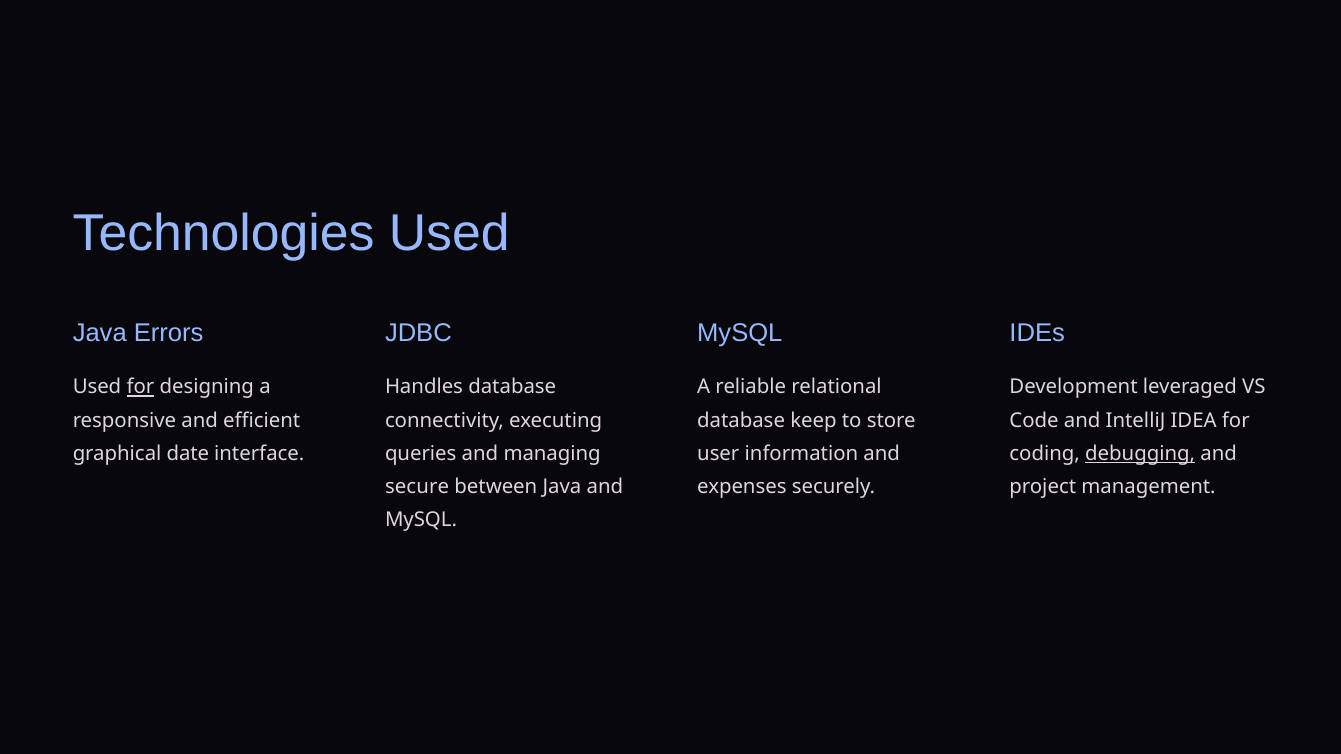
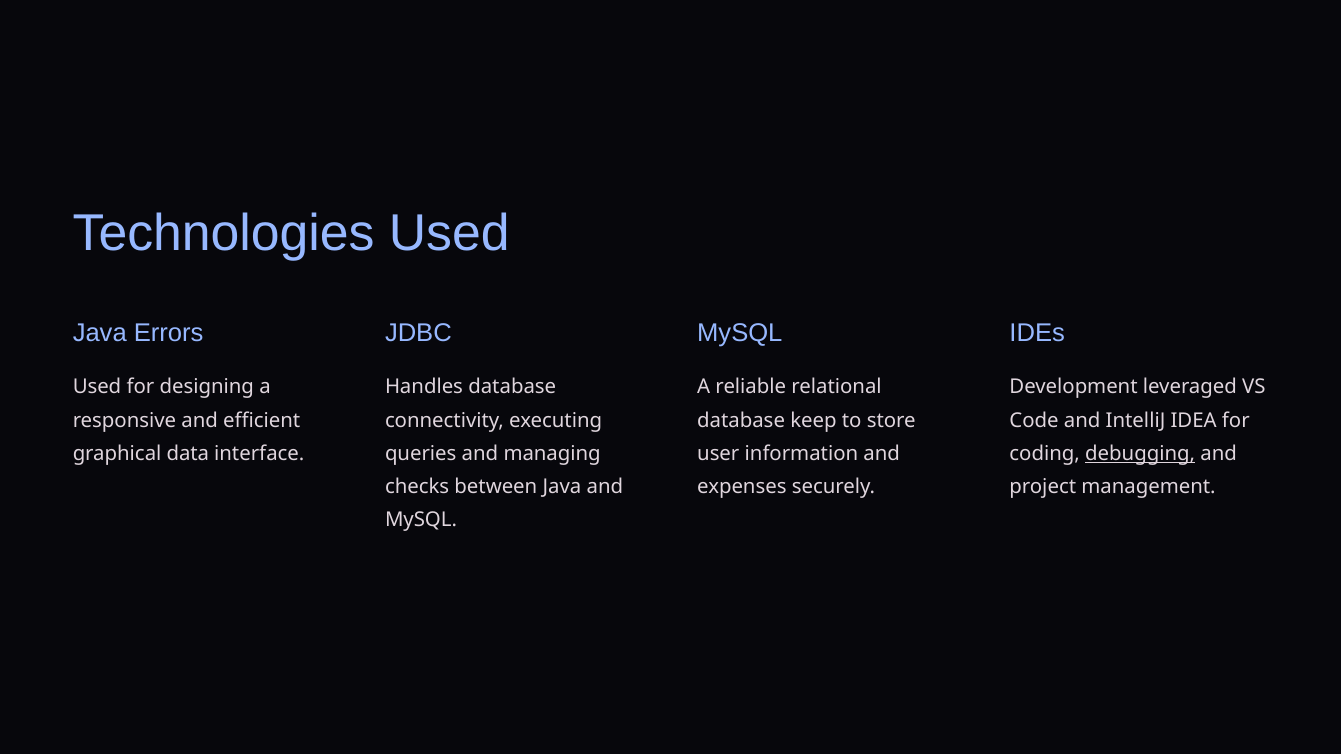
for underline: present -> none (140, 387)
date: date -> data (188, 454)
secure: secure -> checks (417, 487)
